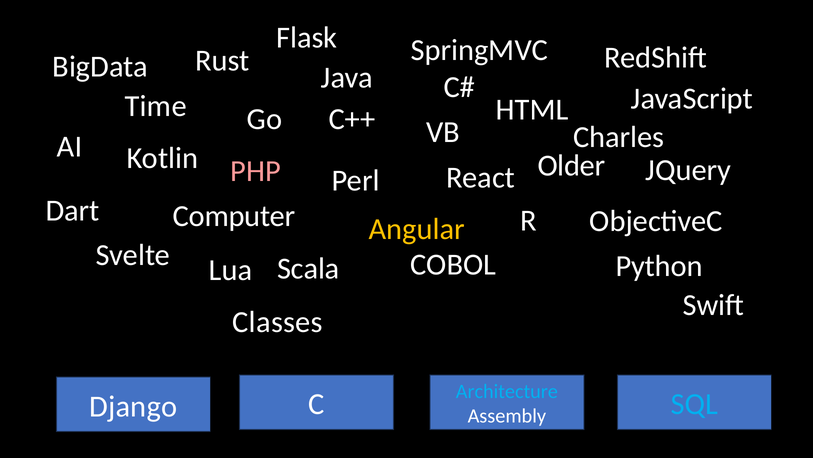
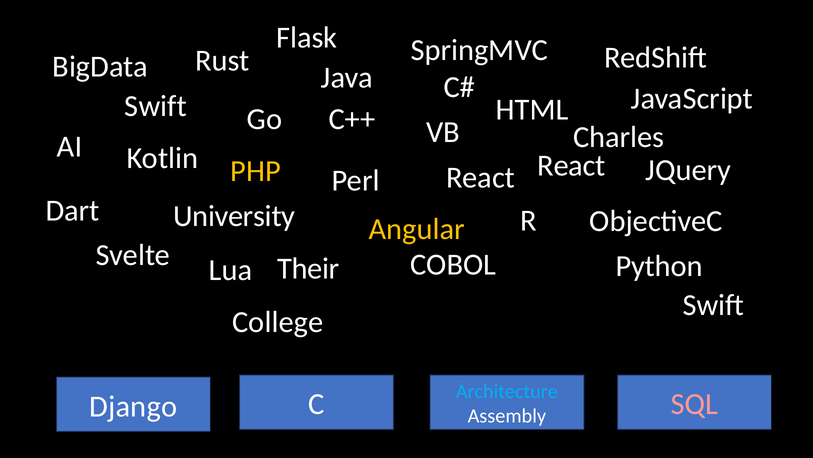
Time: Time -> Swift (156, 106)
Older: Older -> React (571, 166)
PHP colour: pink -> yellow (256, 171)
Computer: Computer -> University (234, 216)
Scala: Scala -> Their (308, 268)
Classes: Classes -> College (278, 322)
SQL colour: light blue -> pink (694, 404)
